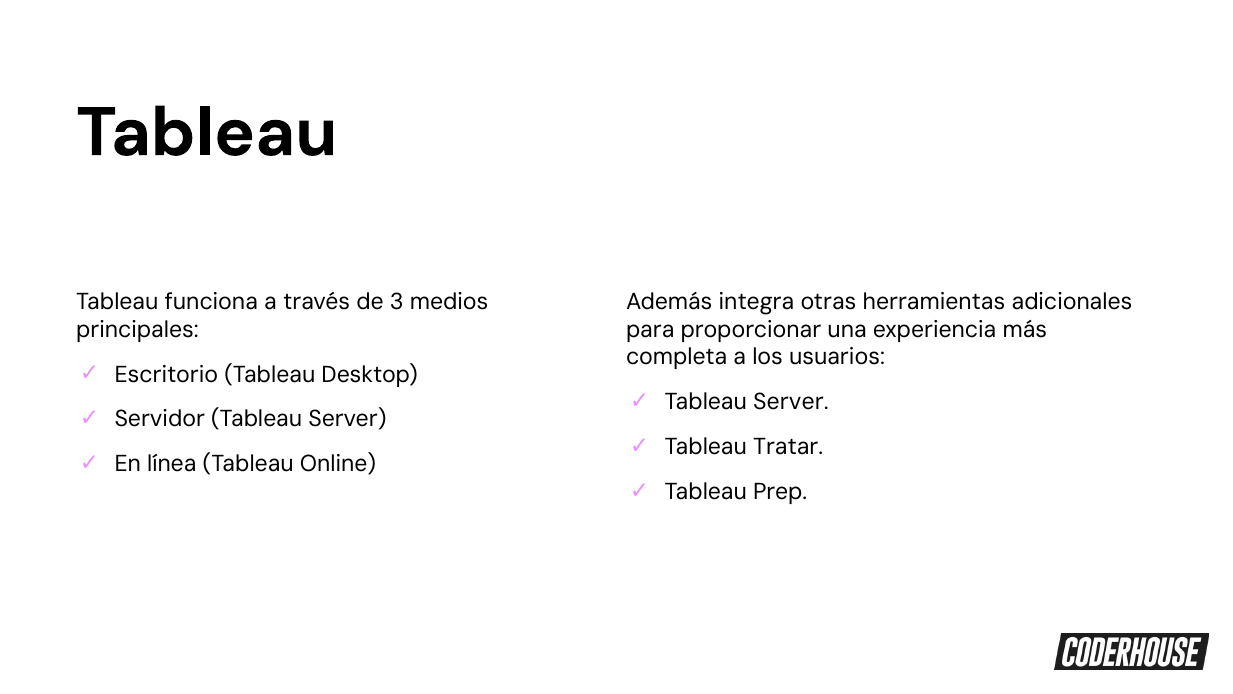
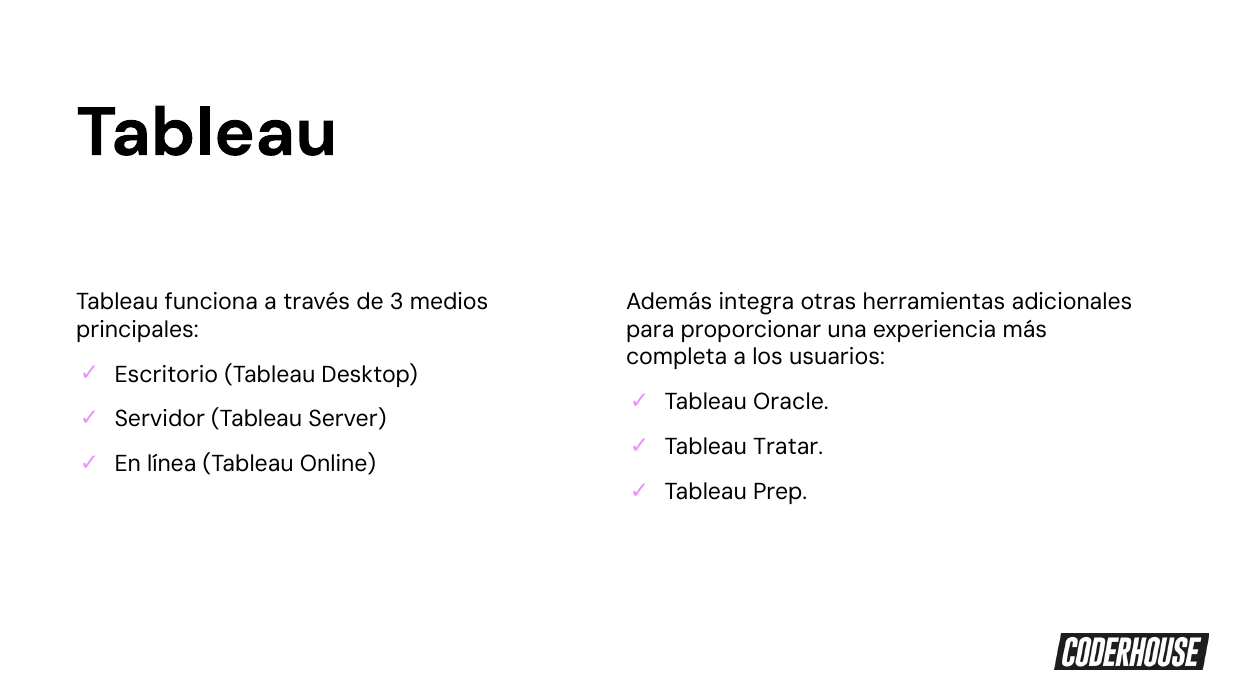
Server: Server -> Oracle (791, 402)
